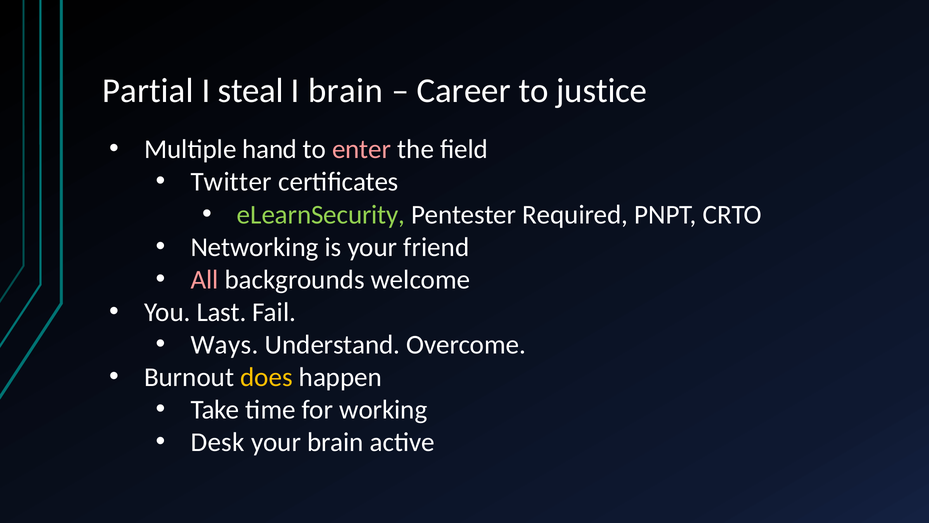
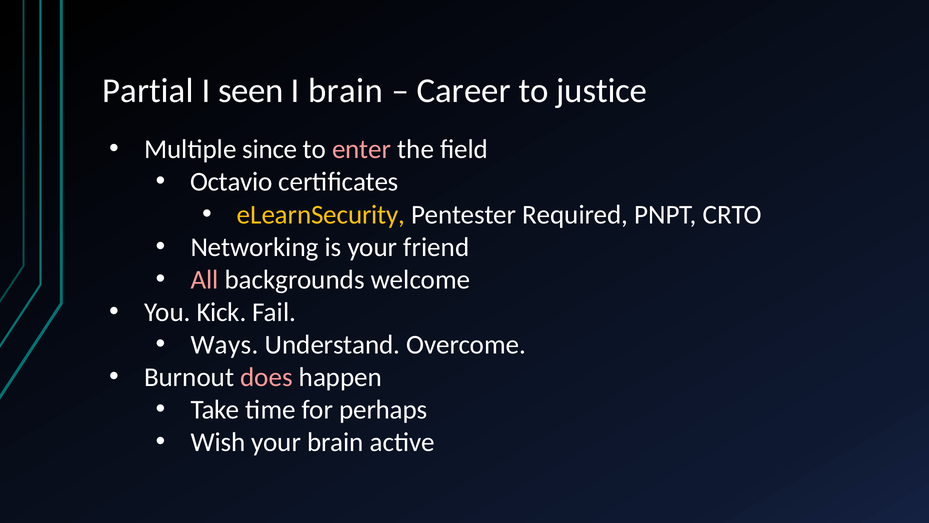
steal: steal -> seen (251, 91)
hand: hand -> since (270, 149)
Twitter: Twitter -> Octavio (231, 182)
eLearnSecurity colour: light green -> yellow (321, 214)
Last: Last -> Kick (221, 312)
does colour: yellow -> pink (266, 377)
working: working -> perhaps (383, 410)
Desk: Desk -> Wish (218, 442)
